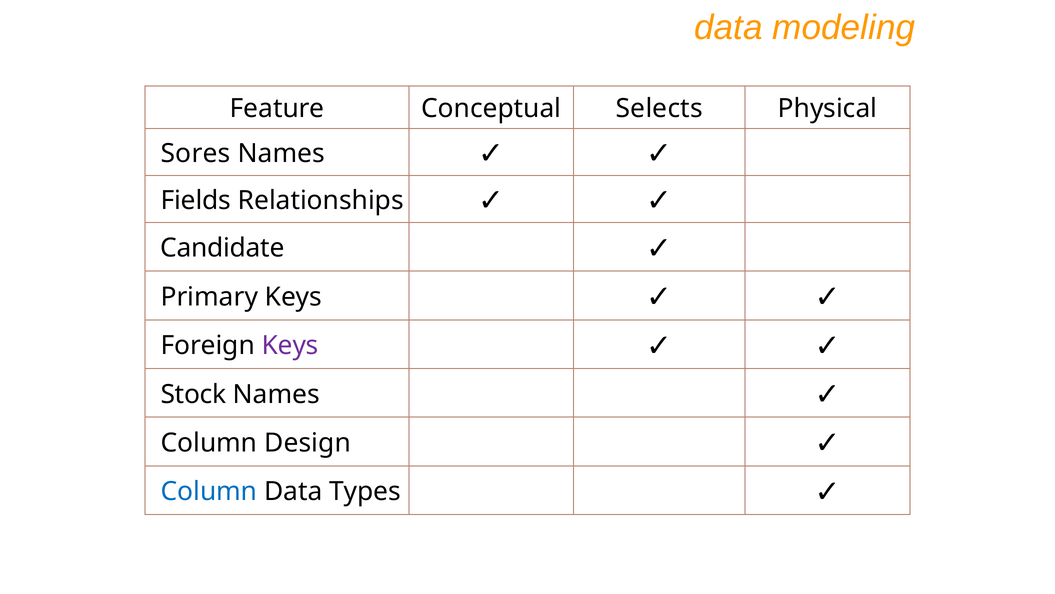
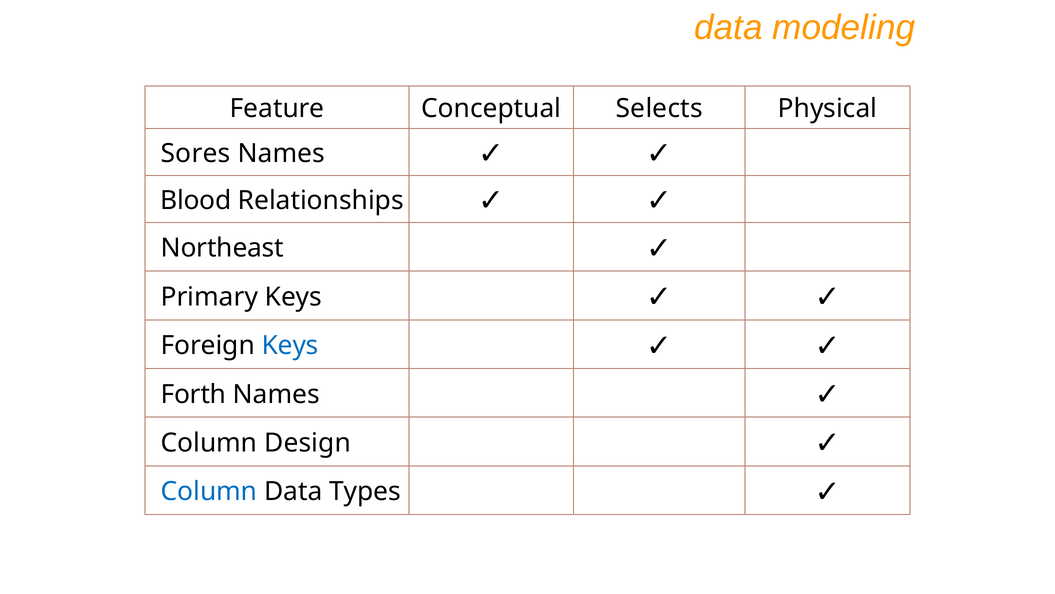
Fields: Fields -> Blood (196, 200)
Candidate: Candidate -> Northeast (222, 248)
Keys colour: purple -> blue (290, 345)
Stock: Stock -> Forth (193, 394)
